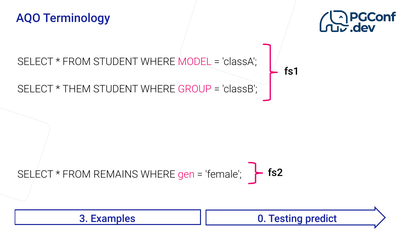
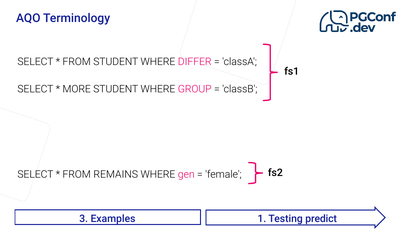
MODEL: MODEL -> DIFFER (195, 62)
THEM: THEM -> MORE (77, 89)
0: 0 -> 1 (262, 218)
